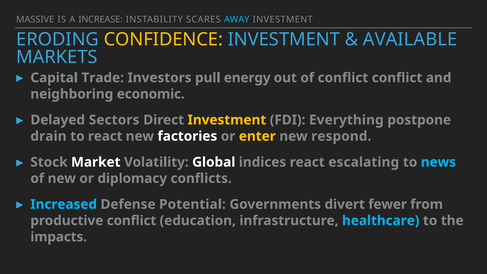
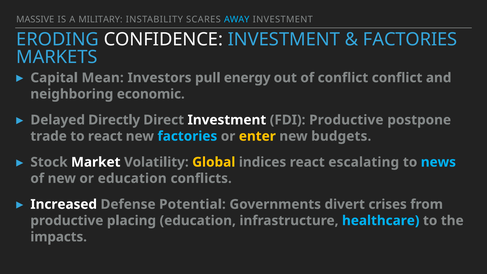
INCREASE: INCREASE -> MILITARY (100, 20)
CONFIDENCE colour: yellow -> white (163, 39)
AVAILABLE: AVAILABLE -> FACTORIES (410, 39)
Trade: Trade -> Mean (103, 78)
Sectors: Sectors -> Directly (114, 120)
Investment colour: yellow -> white (227, 120)
FDI Everything: Everything -> Productive (346, 120)
drain: drain -> trade (49, 136)
factories colour: white -> light blue (187, 136)
respond: respond -> budgets (341, 136)
Global colour: white -> yellow (214, 162)
or diplomacy: diplomacy -> education (132, 178)
Increased colour: light blue -> white (64, 204)
fewer: fewer -> crises (388, 204)
productive conflict: conflict -> placing (131, 221)
